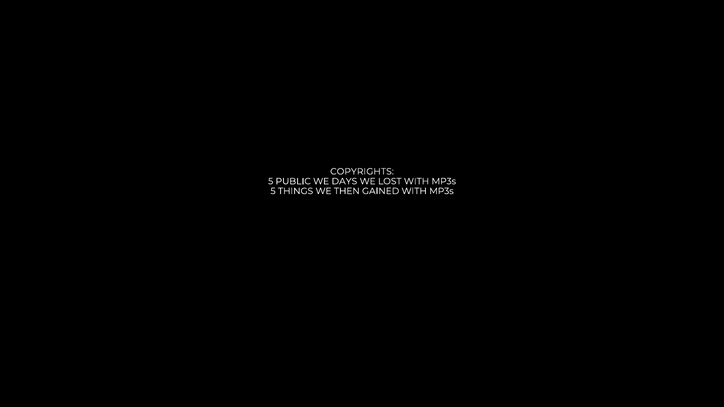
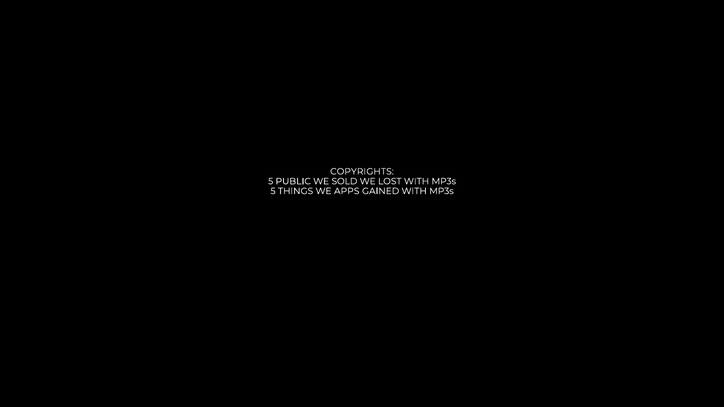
DAYS: DAYS -> SOLD (344, 181)
THEN: THEN -> APPS (347, 191)
